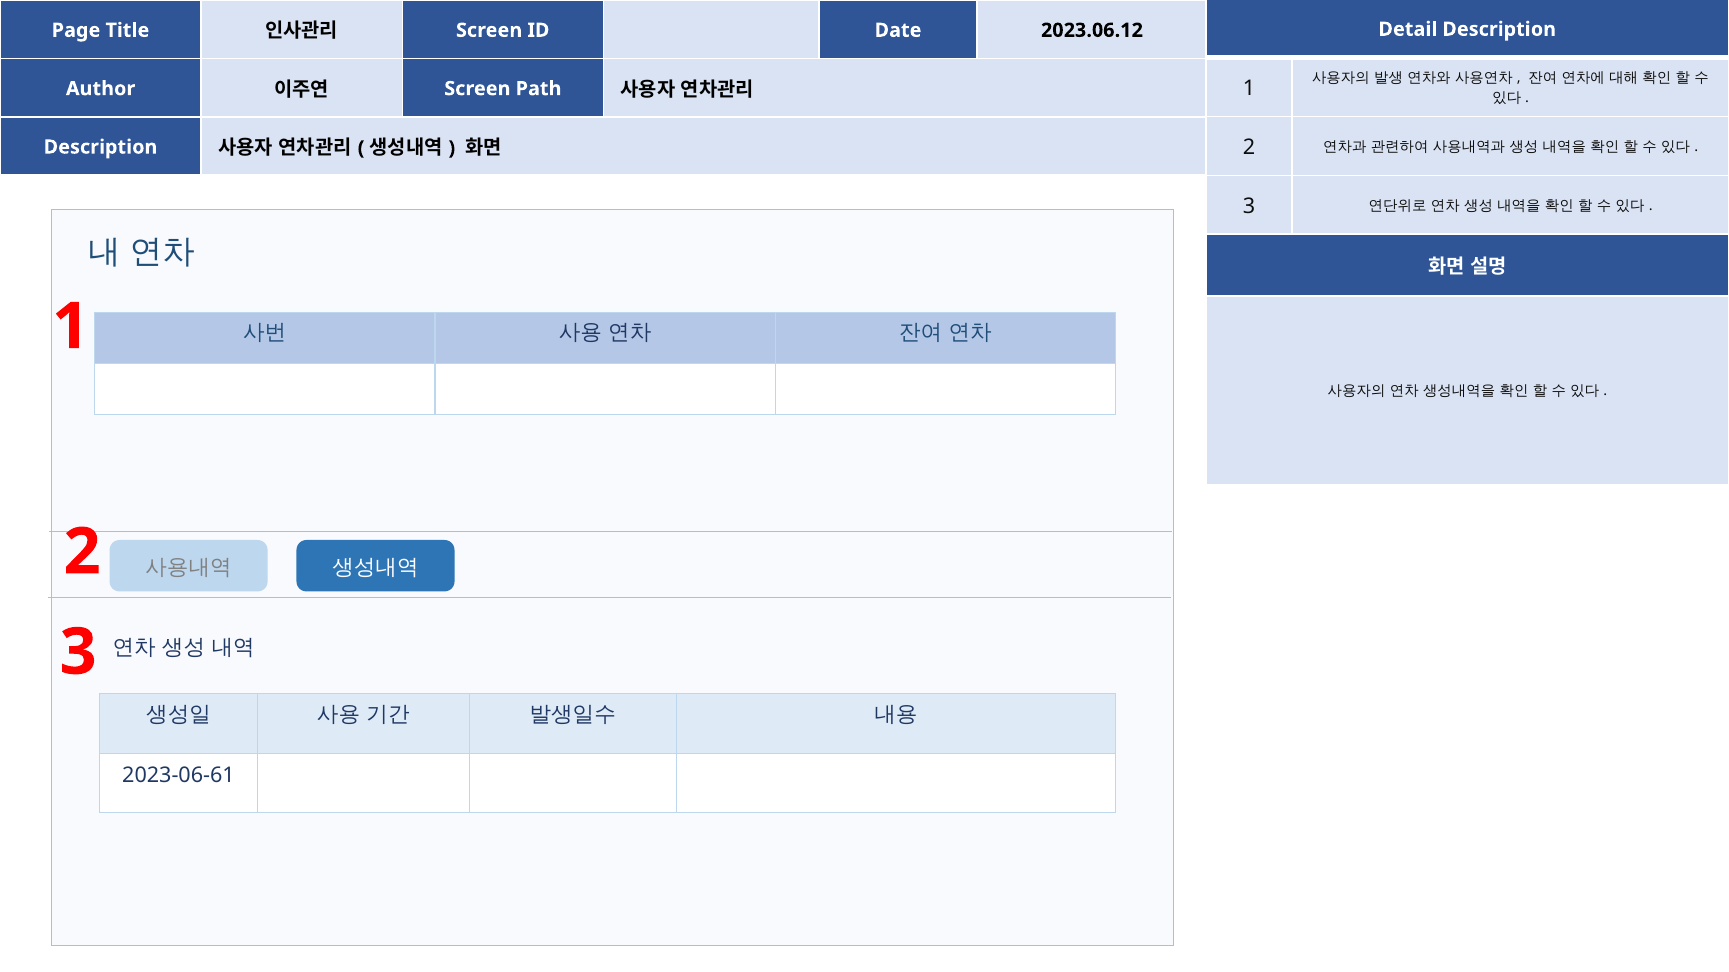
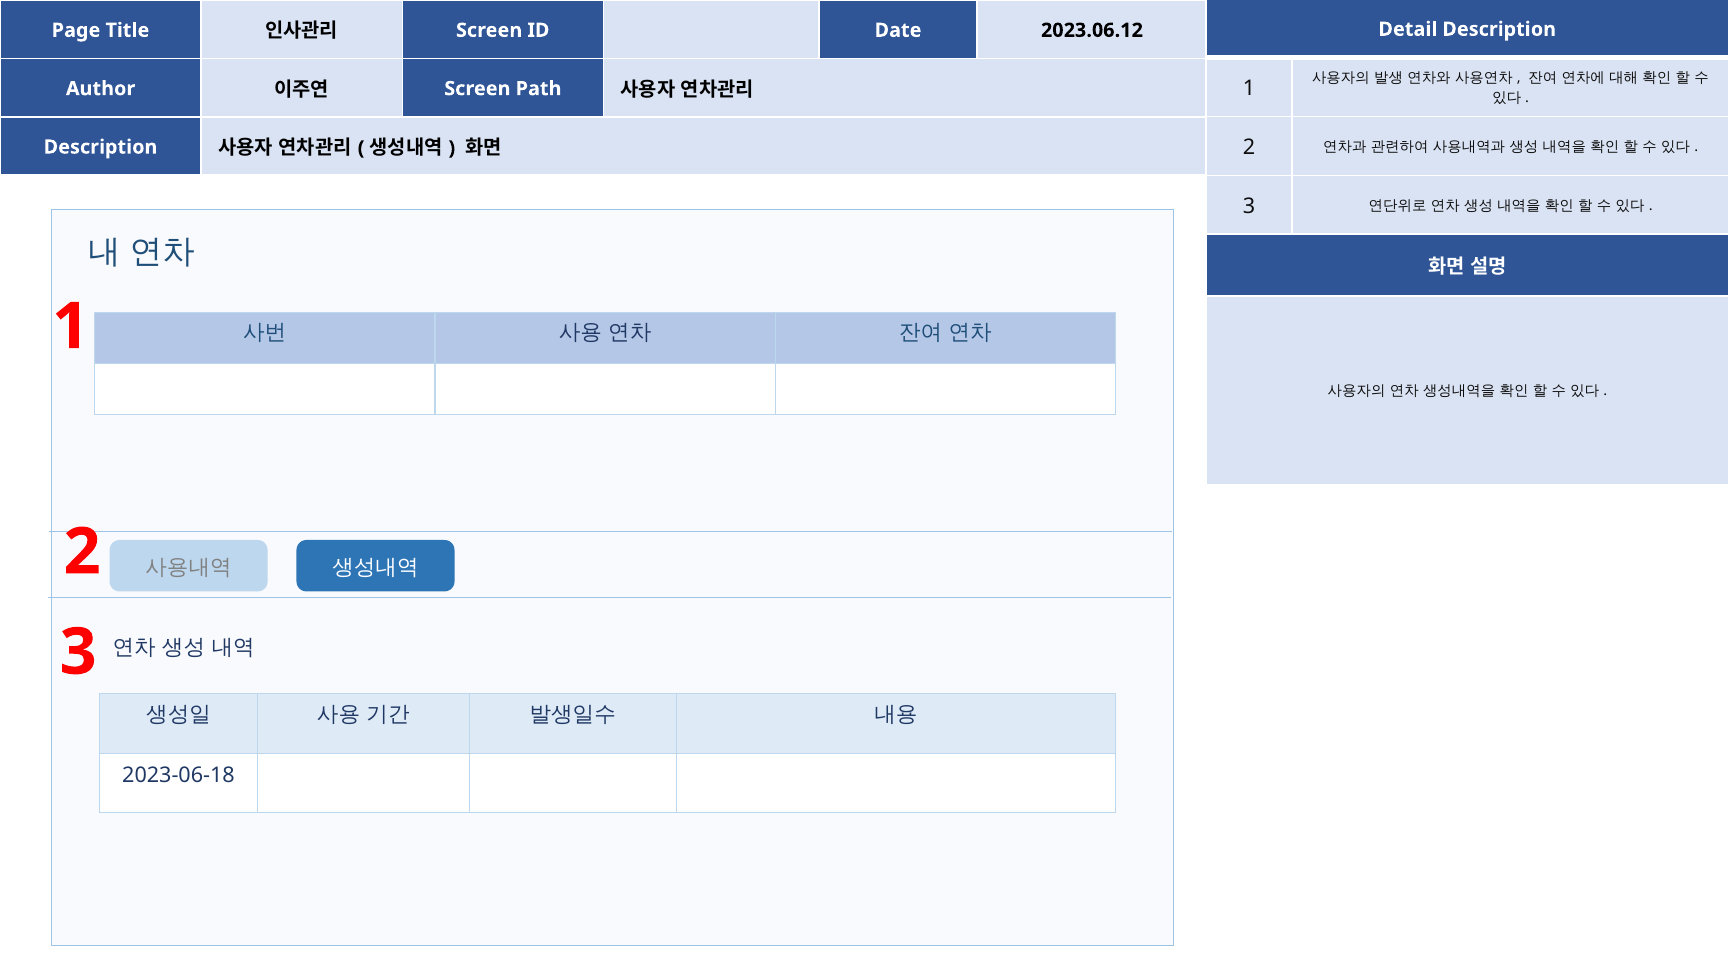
2023-06-61: 2023-06-61 -> 2023-06-18 (178, 776)
